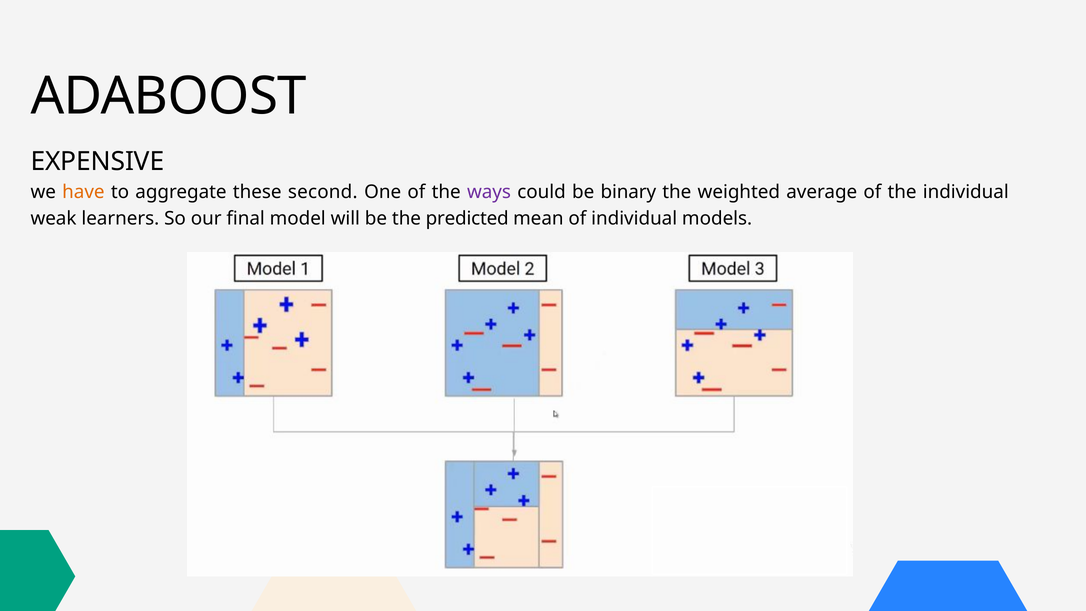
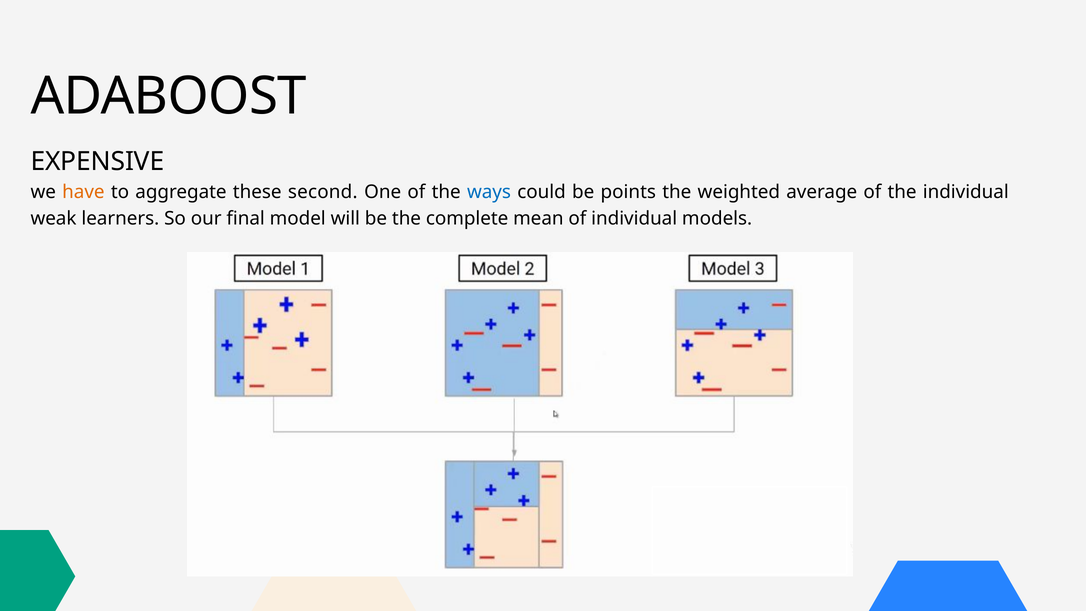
ways colour: purple -> blue (489, 192)
binary: binary -> points (628, 192)
predicted: predicted -> complete (467, 218)
